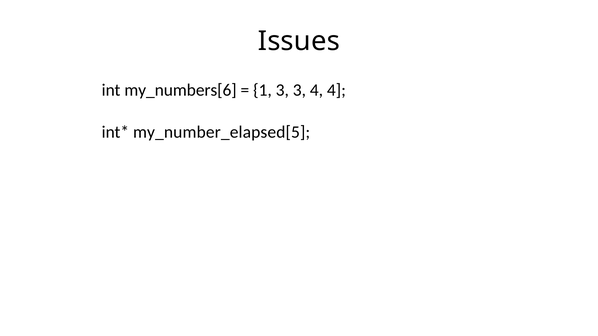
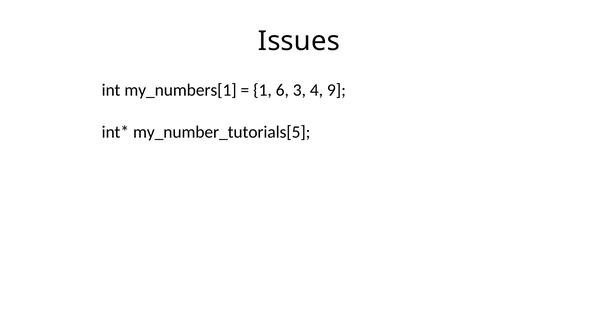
my_numbers[6: my_numbers[6 -> my_numbers[1 (180, 90)
1 3: 3 -> 6 (282, 90)
4 4: 4 -> 9 (336, 90)
my_number_elapsed[5: my_number_elapsed[5 -> my_number_tutorials[5 (222, 132)
